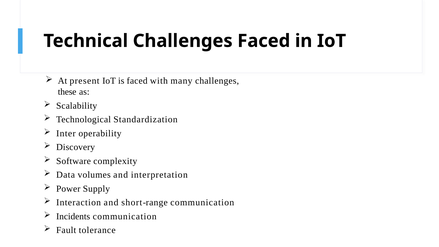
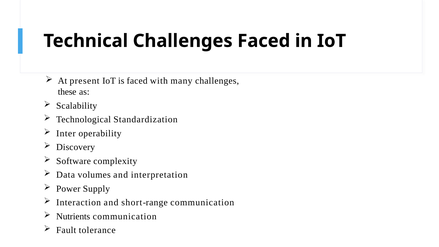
Incidents: Incidents -> Nutrients (73, 216)
